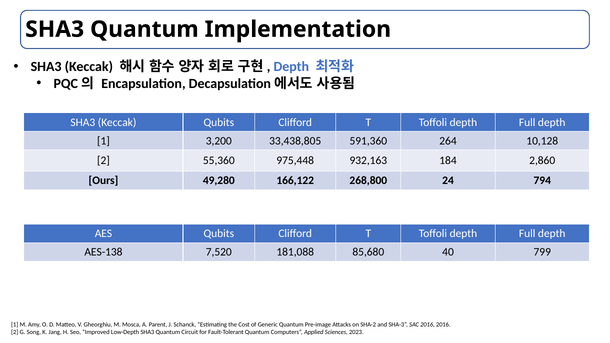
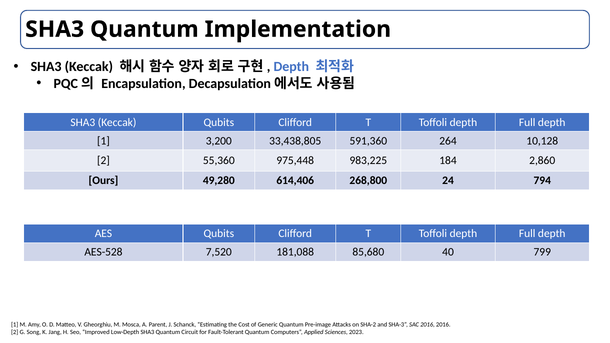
932,163: 932,163 -> 983,225 (368, 161)
166,122: 166,122 -> 614,406 (295, 181)
AES-138: AES-138 -> AES-528 (103, 252)
